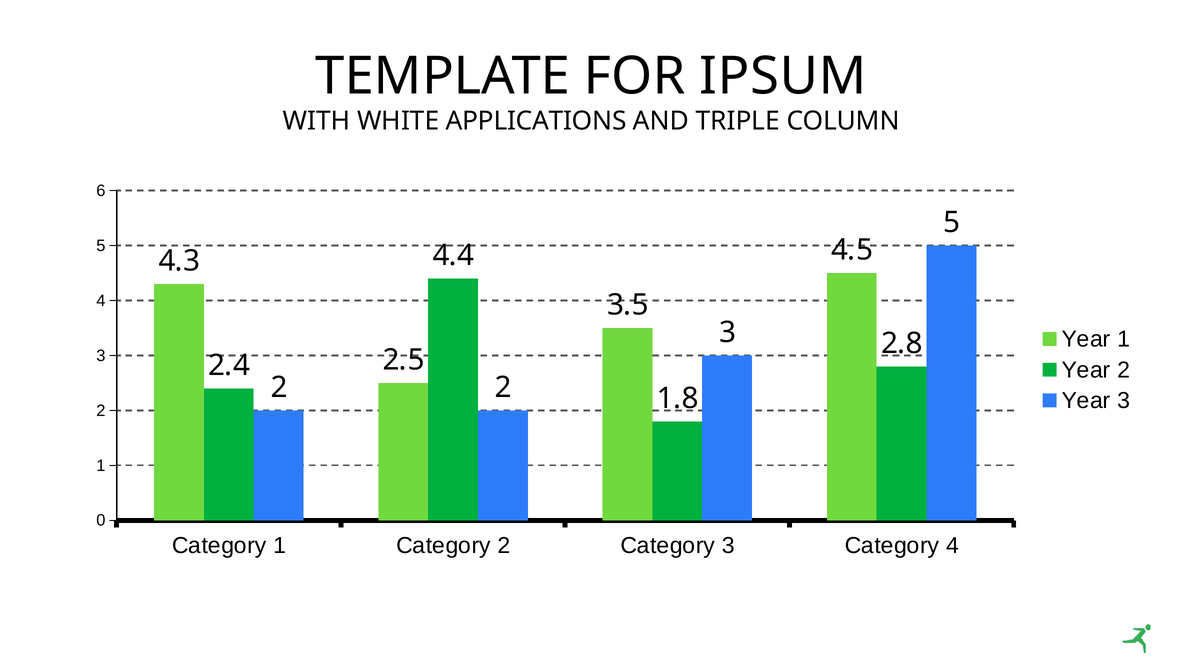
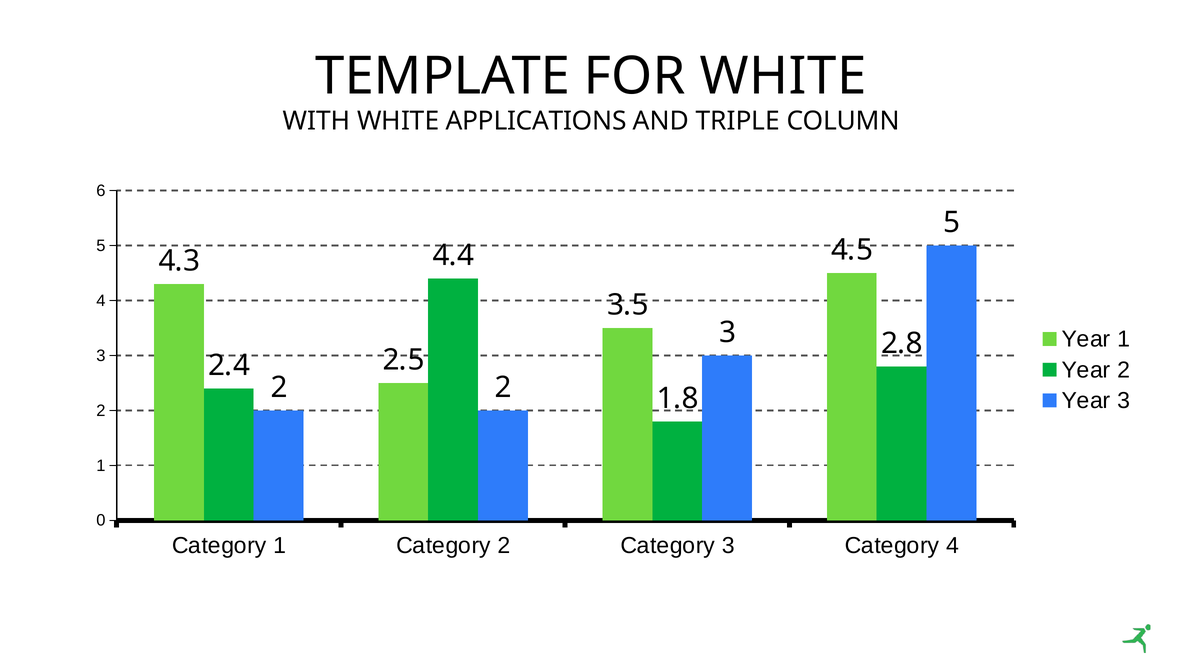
FOR IPSUM: IPSUM -> WHITE (783, 76)
